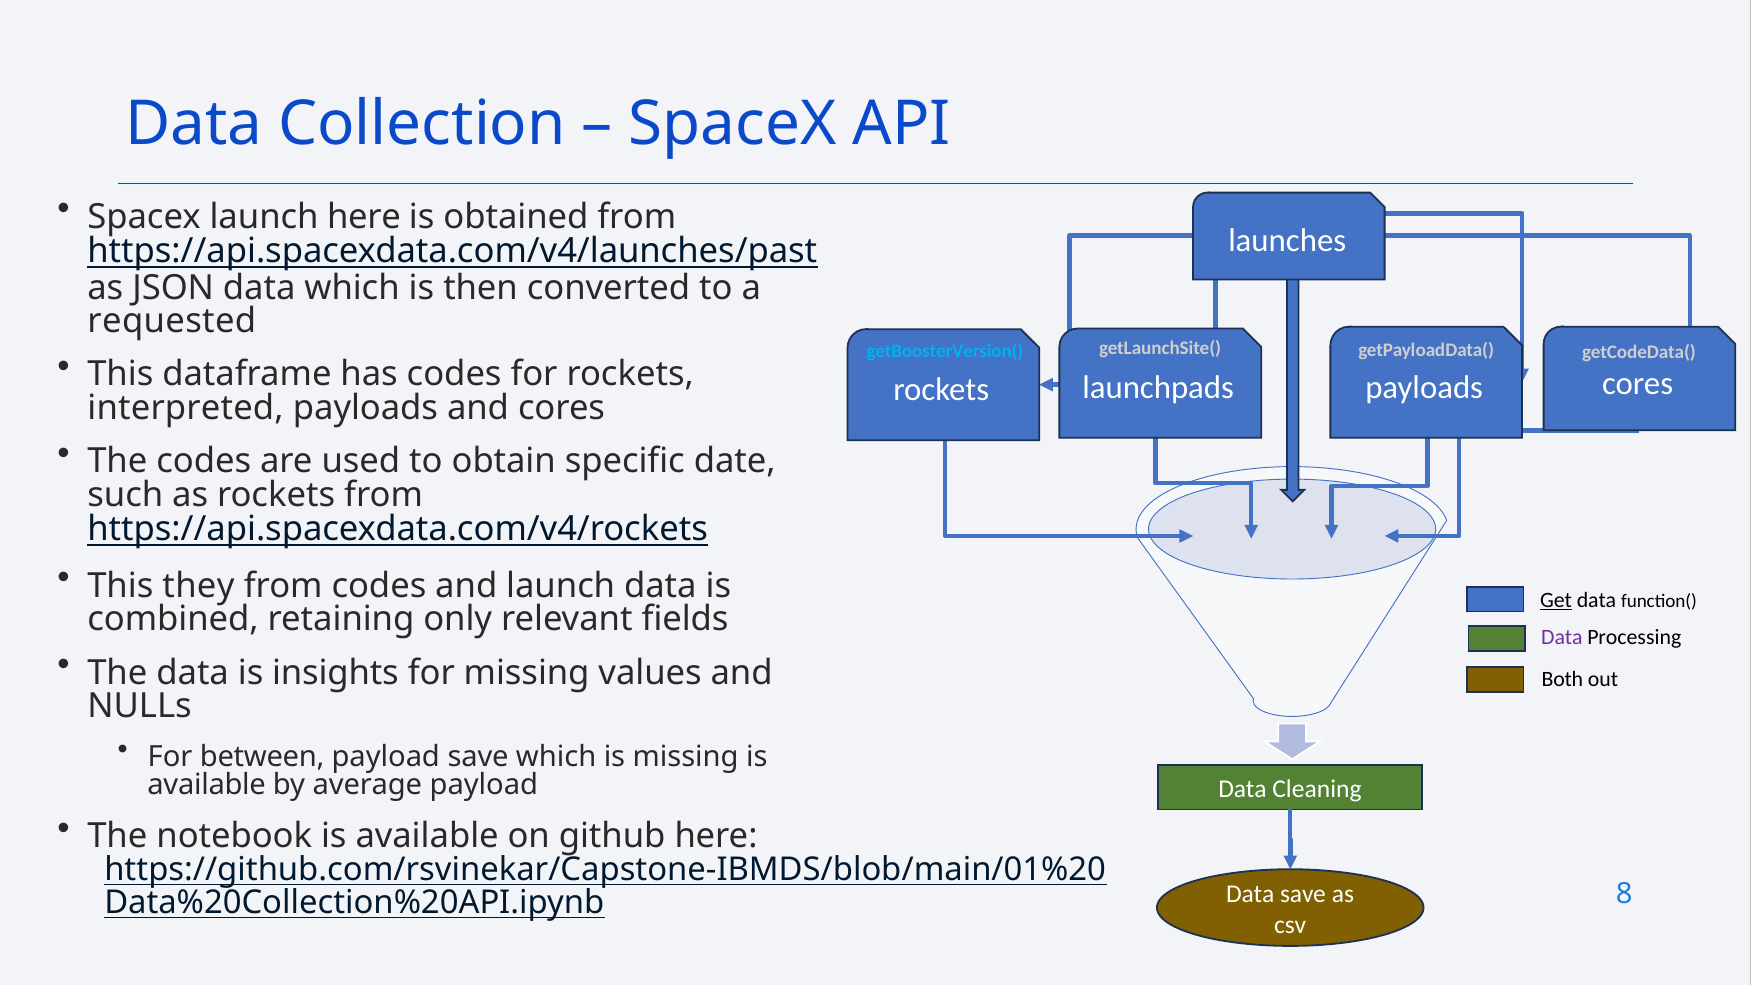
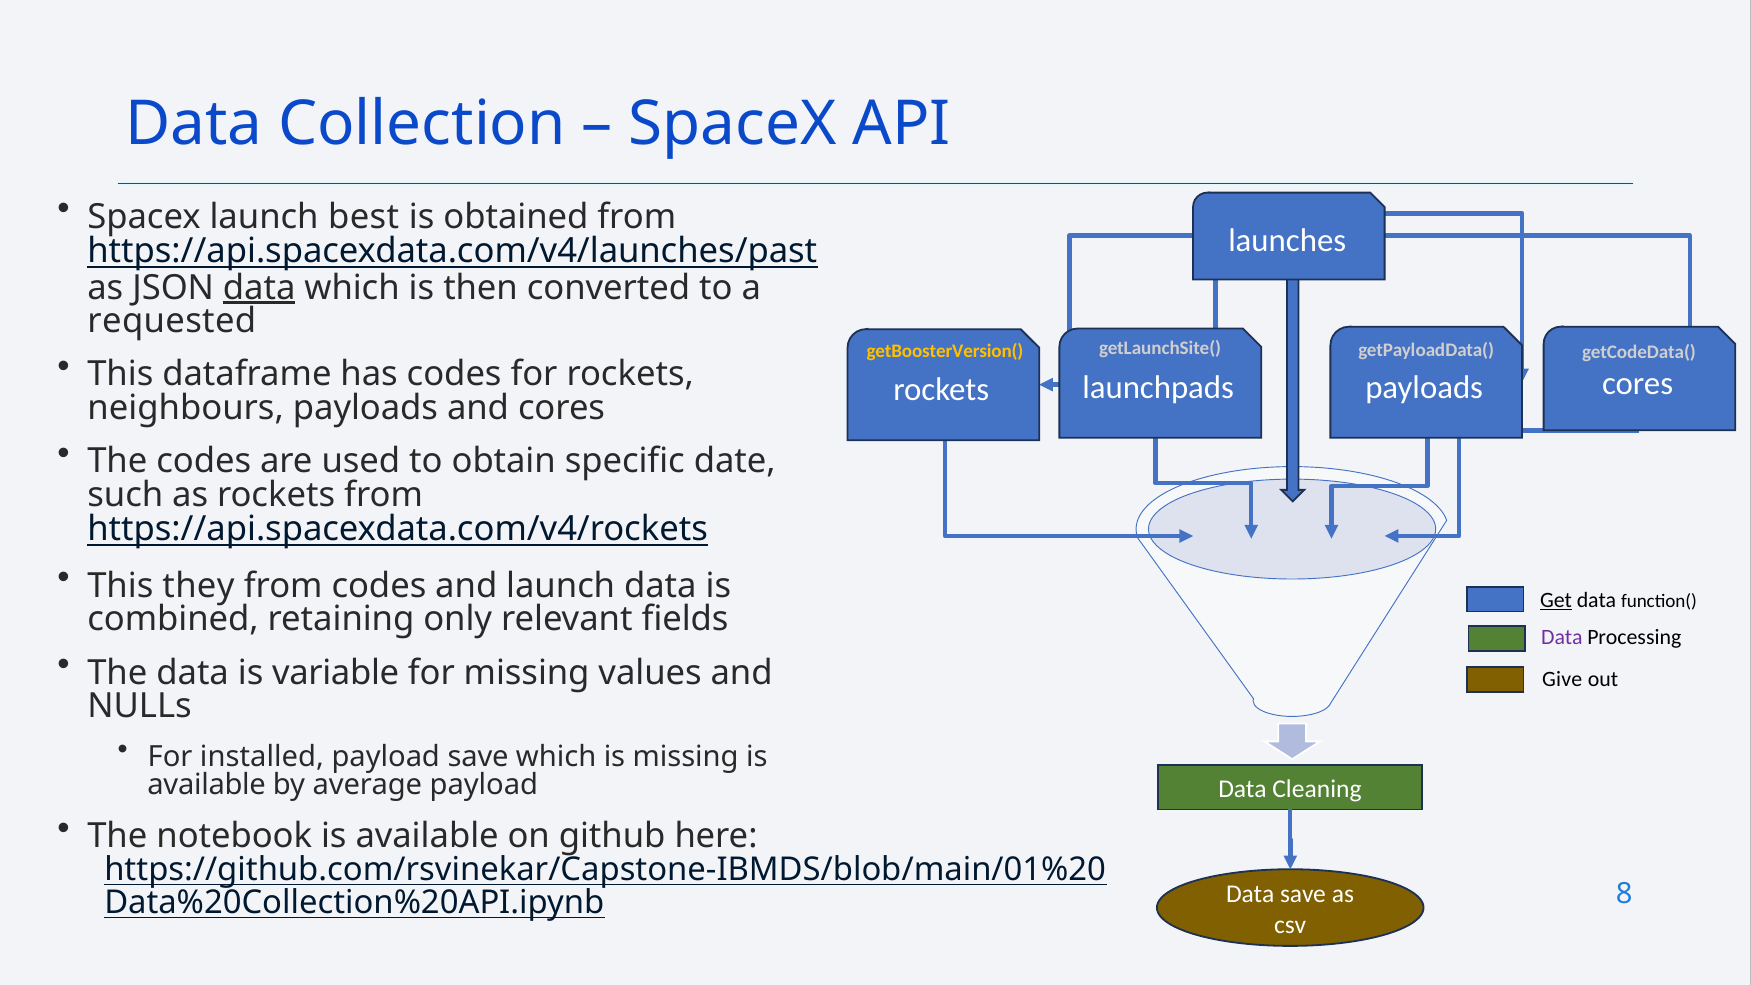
launch here: here -> best (364, 217)
data underline: none -> present (259, 288)
getBoosterVersion( colour: light blue -> yellow (945, 351)
interpreted: interpreted -> neighbours (186, 408)
insights: insights -> variable (336, 673)
Both: Both -> Give (1562, 679)
between: between -> installed (262, 756)
